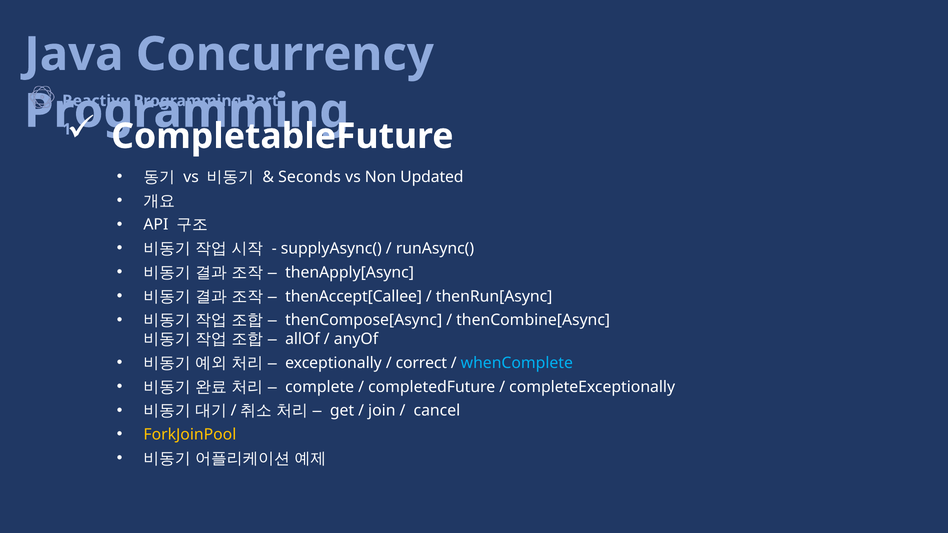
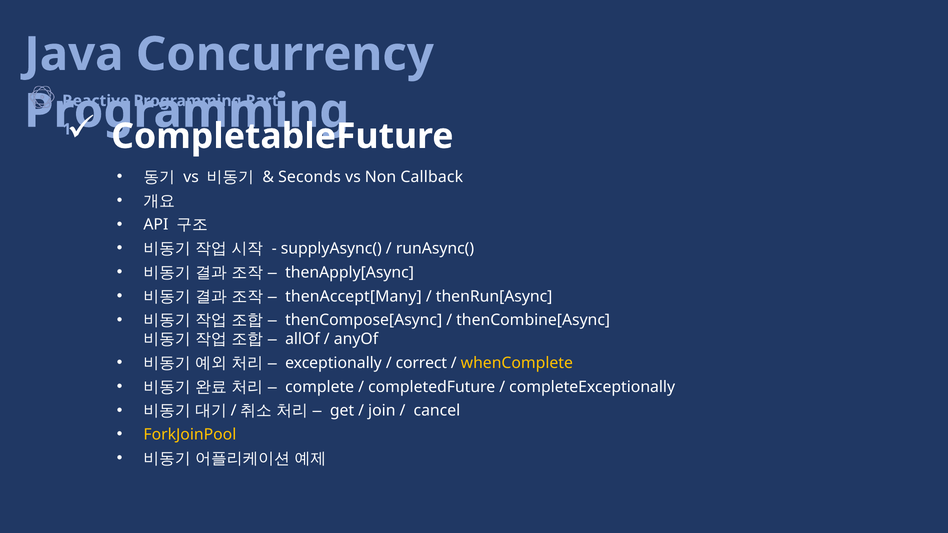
Updated: Updated -> Callback (432, 177)
thenAccept[Callee: thenAccept[Callee -> thenAccept[Many (353, 296)
whenComplete colour: light blue -> yellow (517, 363)
